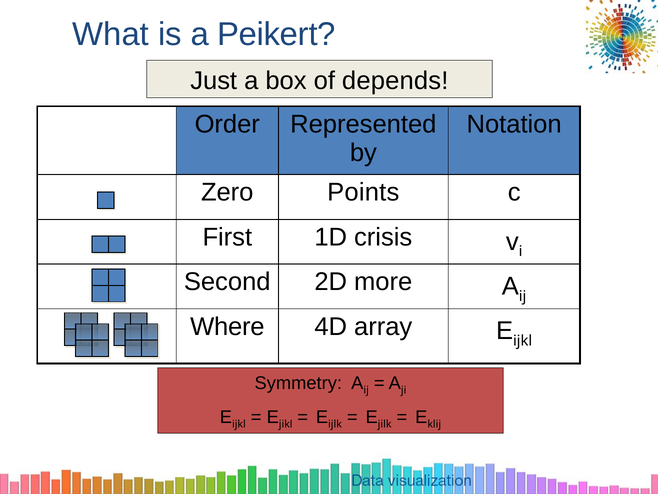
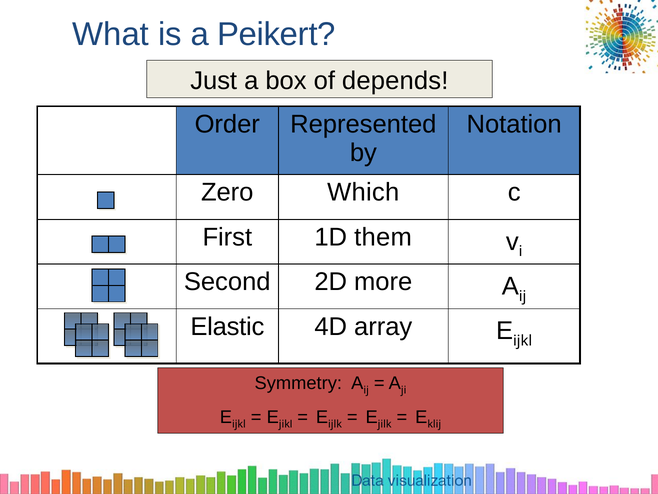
Points: Points -> Which (363, 192)
crisis: crisis -> them (383, 237)
Where: Where -> Elastic (227, 326)
